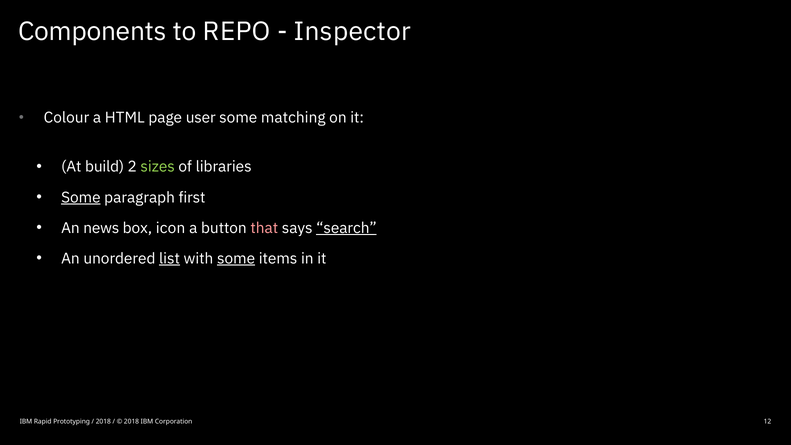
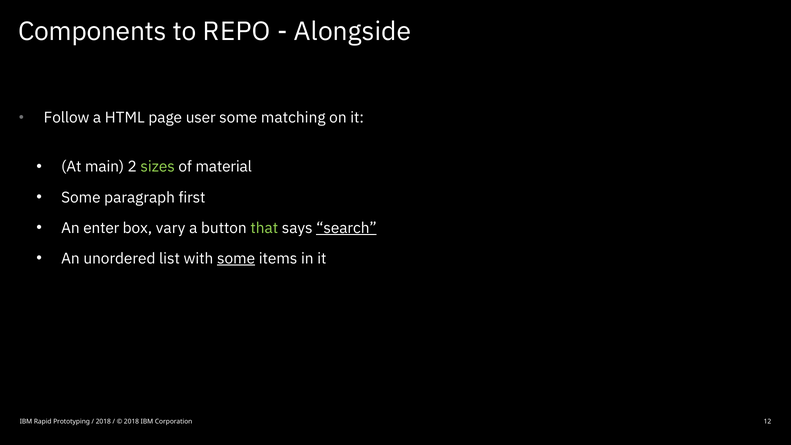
Inspector: Inspector -> Alongside (353, 31)
Colour: Colour -> Follow (67, 118)
build: build -> main (105, 167)
libraries: libraries -> material (224, 167)
Some underline: present -> none (81, 197)
news: news -> enter (101, 228)
icon: icon -> vary (171, 228)
that colour: pink -> light green (264, 228)
list underline: present -> none (170, 259)
